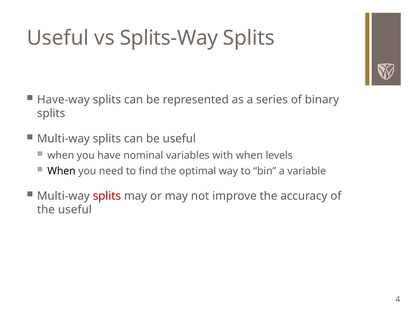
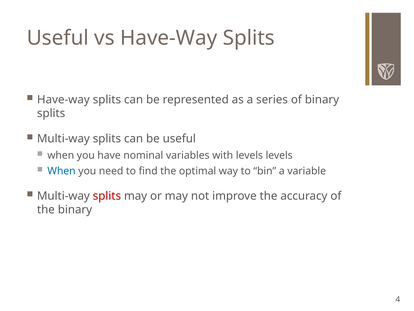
vs Splits-Way: Splits-Way -> Have-Way (169, 38)
with when: when -> levels (249, 155)
When colour: black -> blue (62, 171)
the useful: useful -> binary (75, 209)
